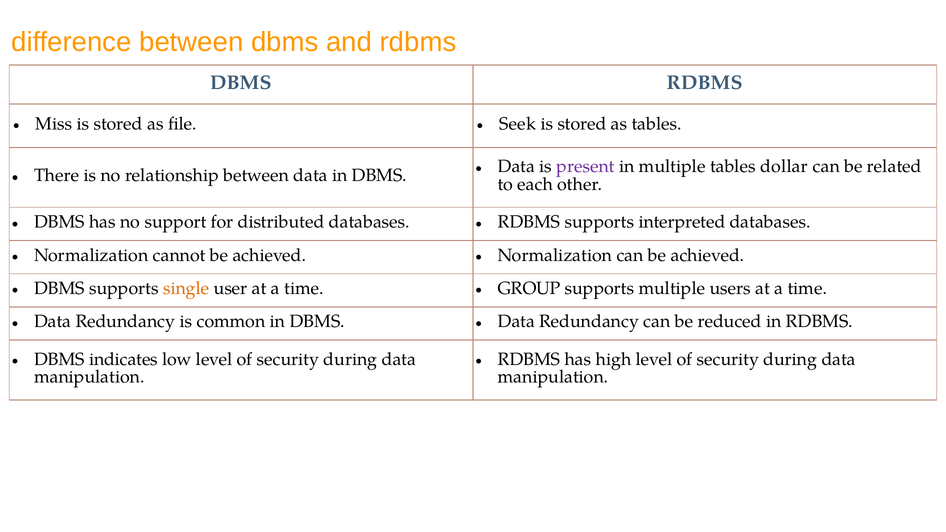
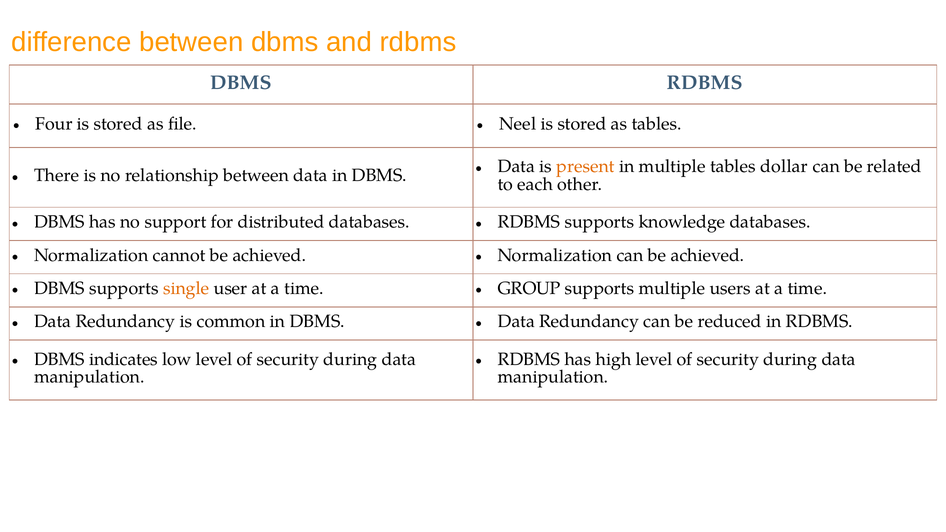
Miss: Miss -> Four (54, 124)
Seek: Seek -> Neel (518, 124)
present colour: purple -> orange (586, 167)
interpreted: interpreted -> knowledge (682, 222)
